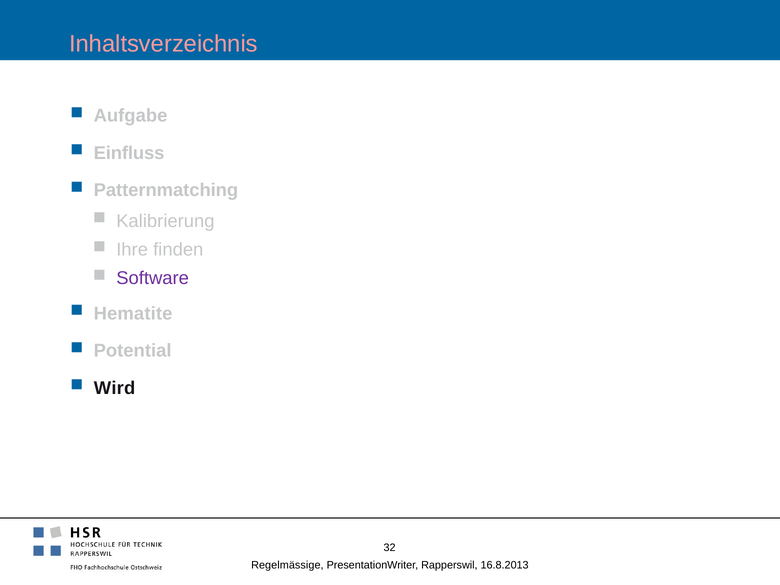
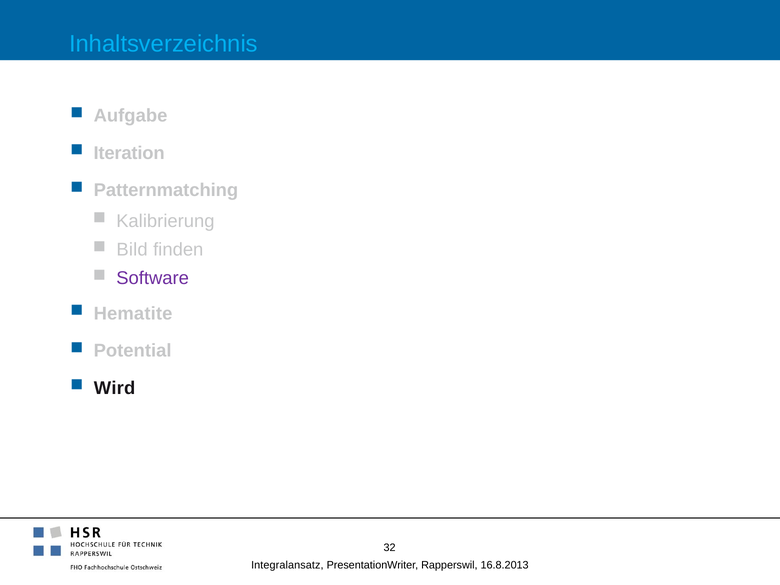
Inhaltsverzeichnis colour: pink -> light blue (163, 44)
Einfluss: Einfluss -> Iteration (129, 153)
Ihre: Ihre -> Bild (132, 250)
Regelmässige: Regelmässige -> Integralansatz (287, 565)
